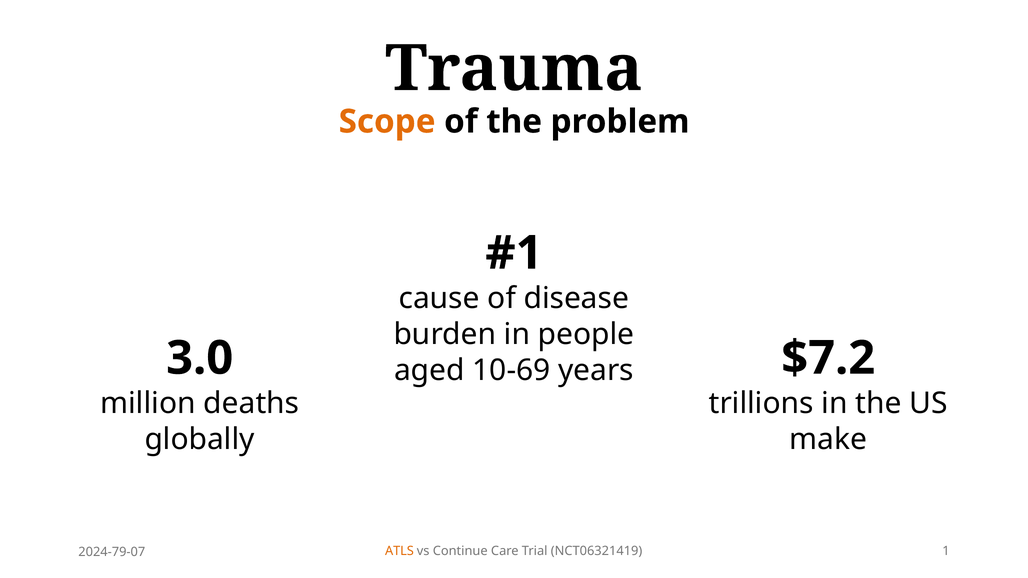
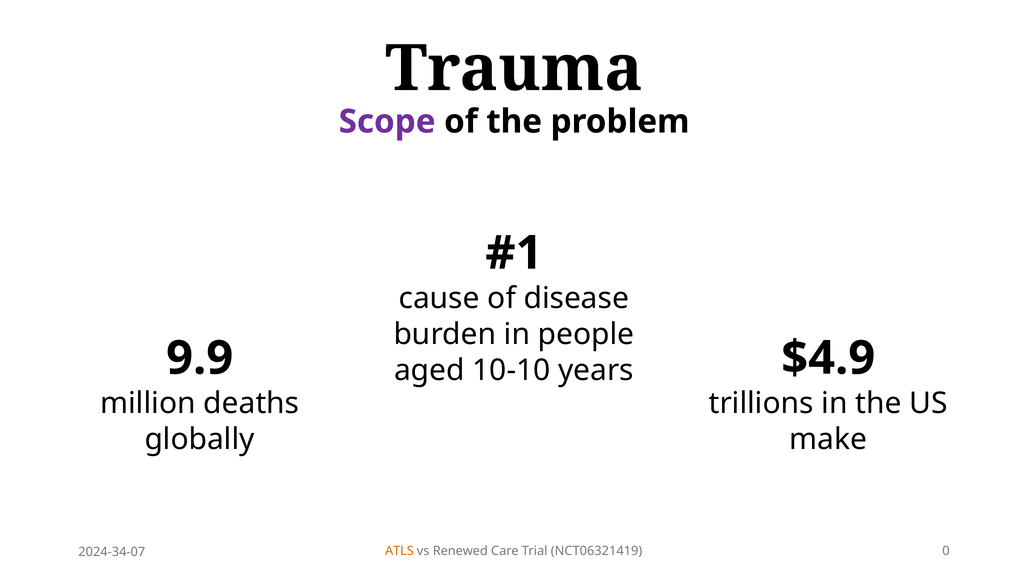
Scope colour: orange -> purple (387, 122)
3.0: 3.0 -> 9.9 (200, 358)
$7.2: $7.2 -> $4.9 (828, 358)
10-69: 10-69 -> 10-10 (511, 370)
Continue: Continue -> Renewed (460, 551)
1: 1 -> 0 (946, 551)
2024-79-07: 2024-79-07 -> 2024-34-07 (112, 552)
